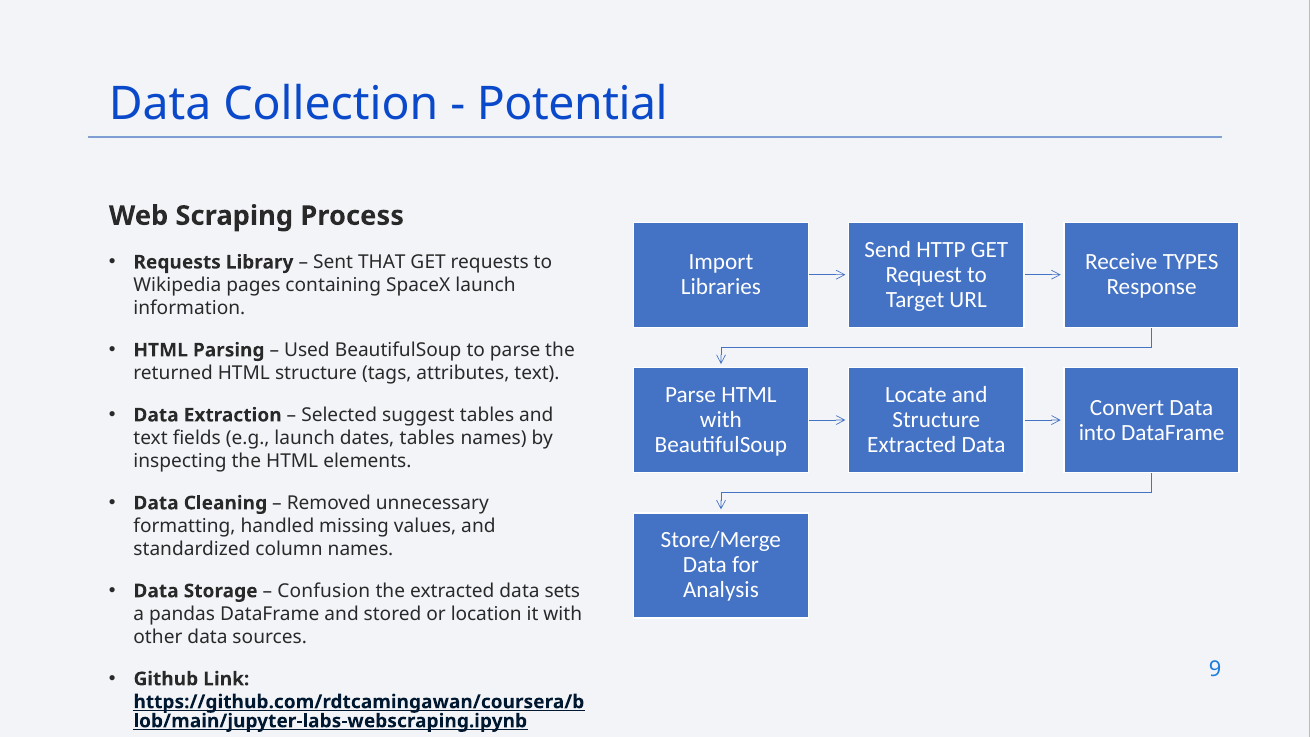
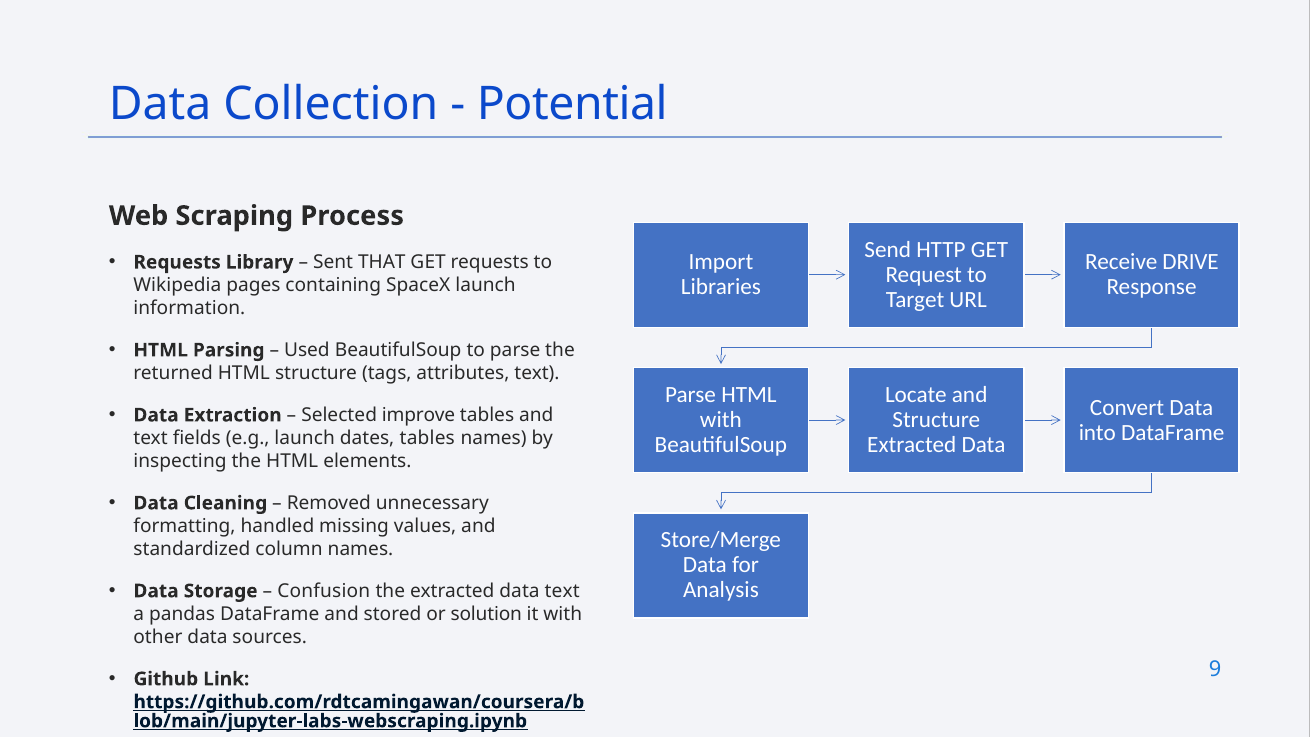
TYPES: TYPES -> DRIVE (1191, 262)
suggest: suggest -> improve (419, 415)
data sets: sets -> text (562, 591)
location: location -> solution (486, 614)
